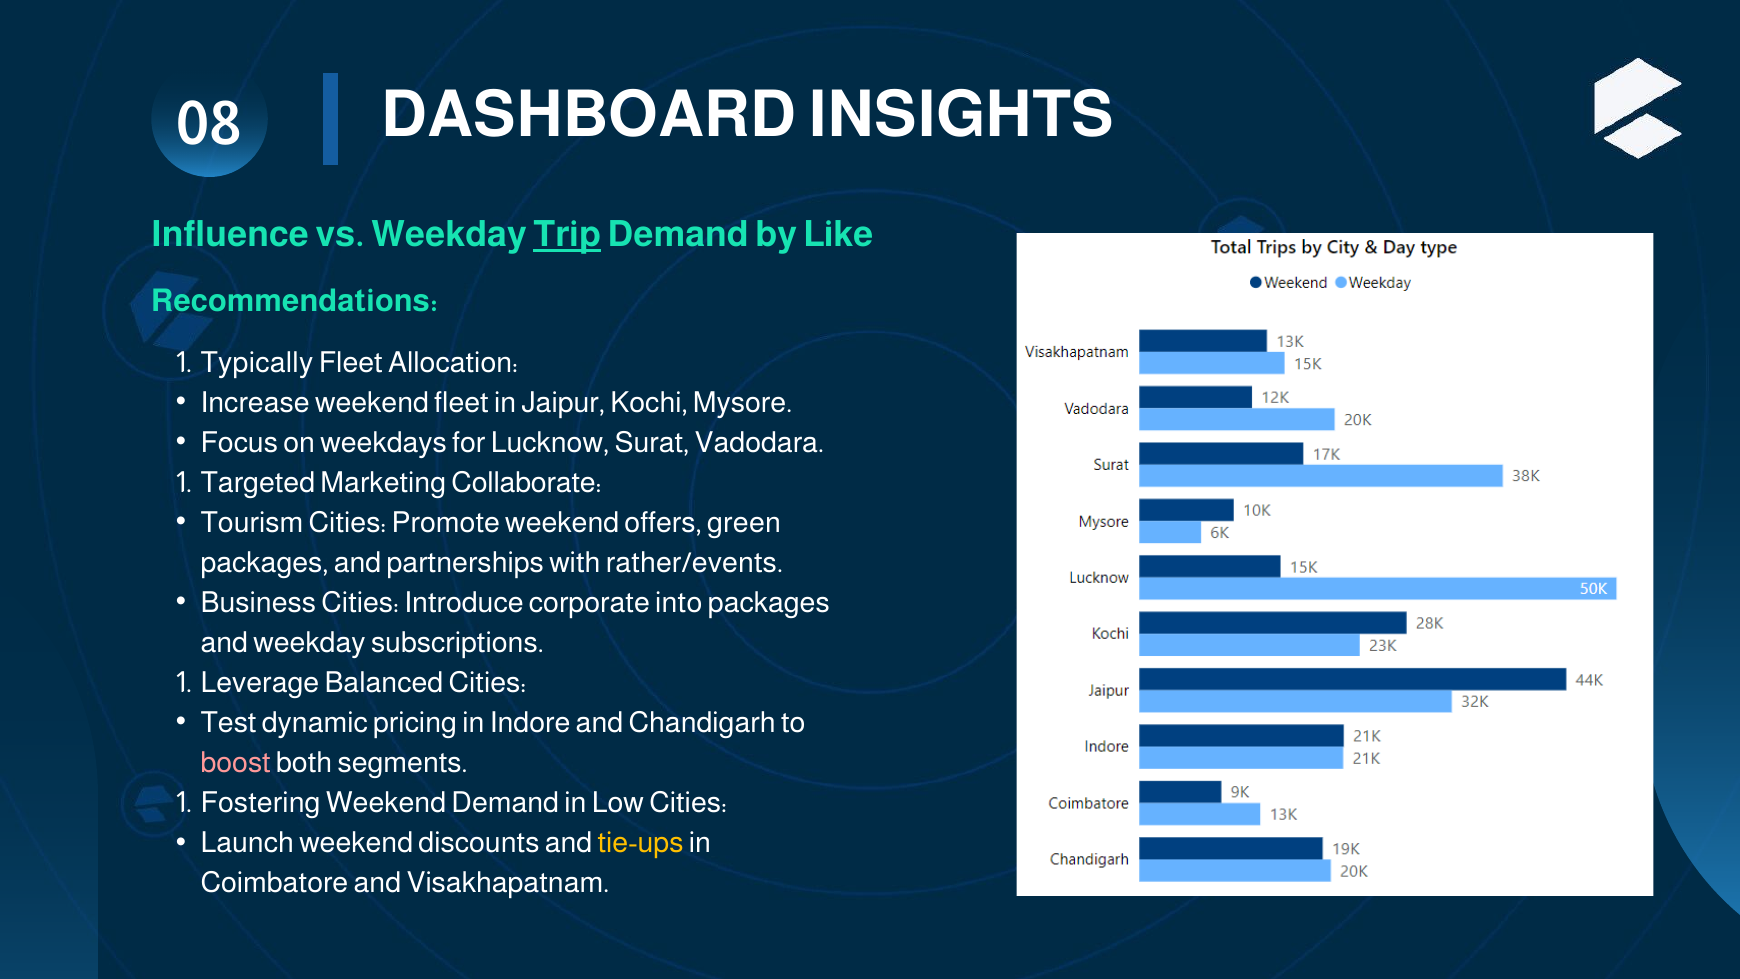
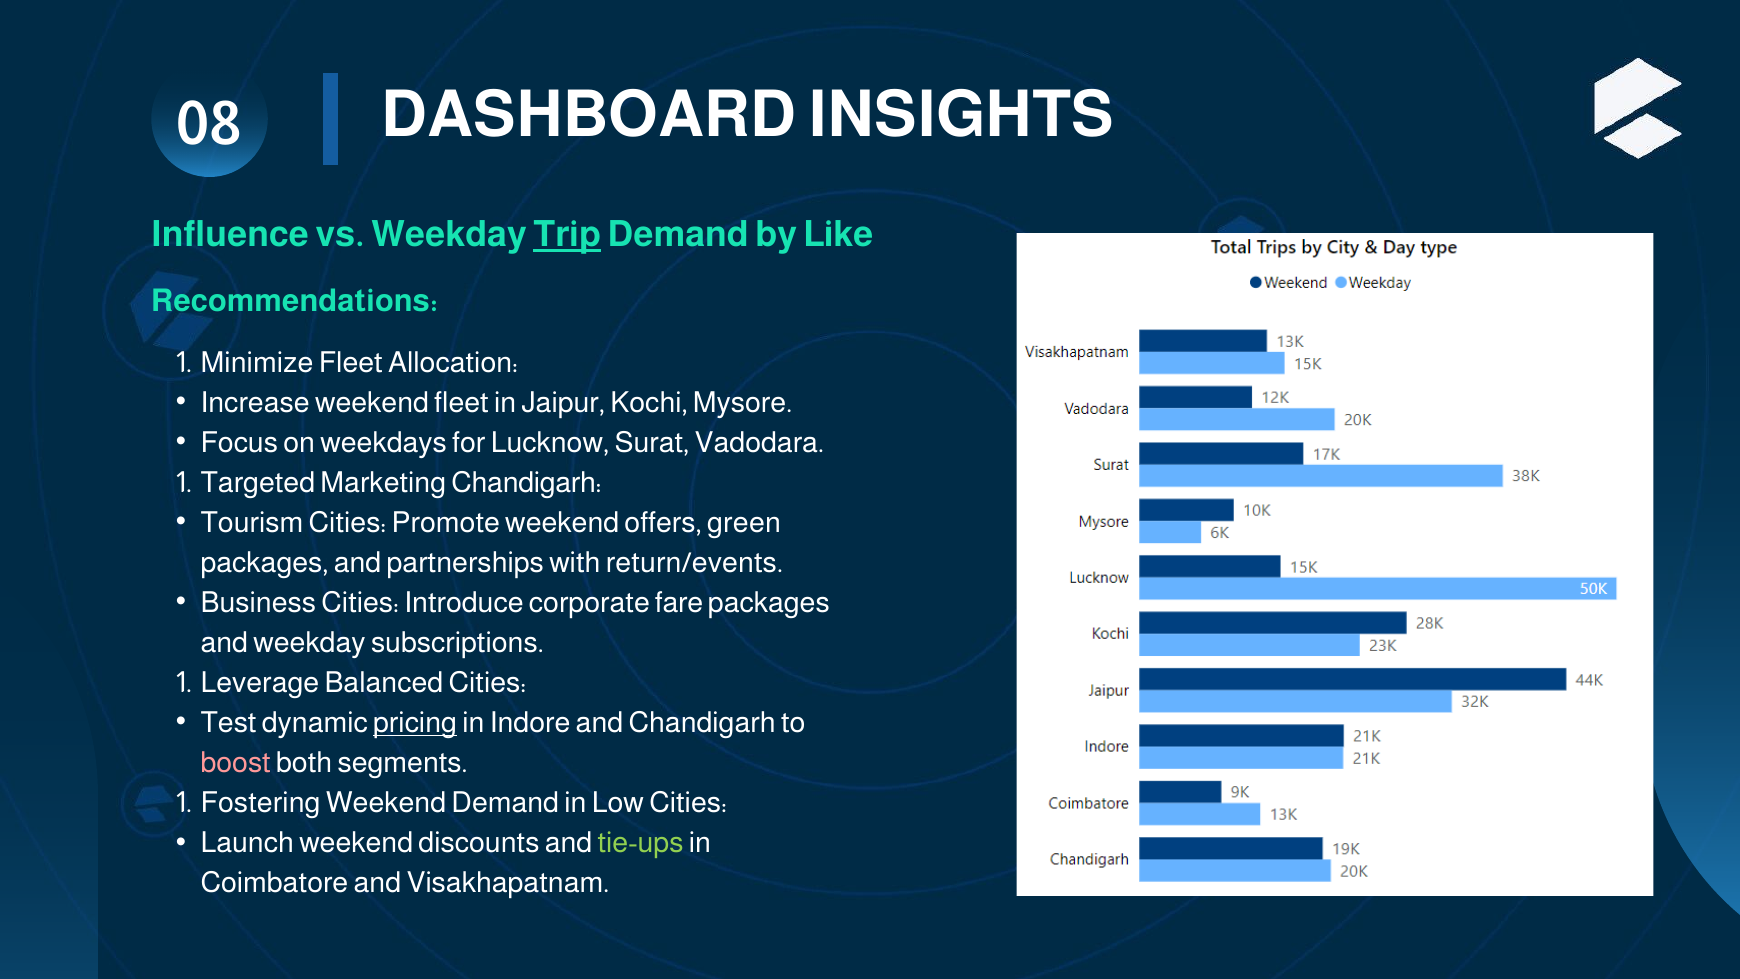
Typically: Typically -> Minimize (257, 362)
Marketing Collaborate: Collaborate -> Chandigarh (526, 483)
rather/events: rather/events -> return/events (694, 563)
into: into -> fare (679, 603)
pricing underline: none -> present (415, 723)
tie-ups colour: yellow -> light green (641, 843)
